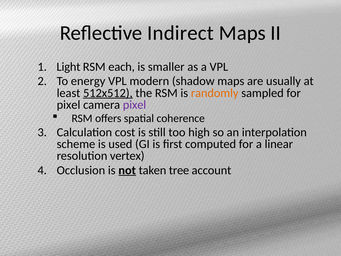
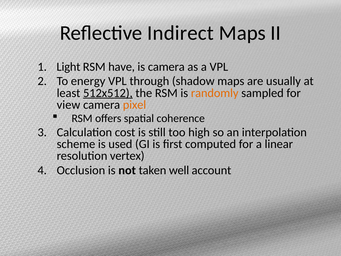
each: each -> have (122, 67)
is smaller: smaller -> camera (166, 67)
modern: modern -> through (149, 81)
pixel: pixel -> view (68, 105)
pixel colour: purple -> orange (135, 105)
not underline: present -> none (127, 170)
tree: tree -> well (179, 170)
